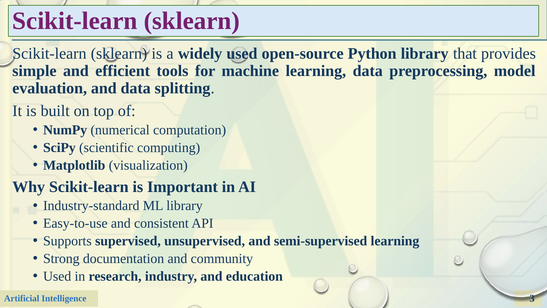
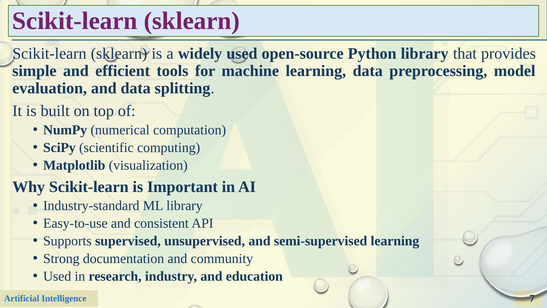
3: 3 -> 7 (532, 298)
